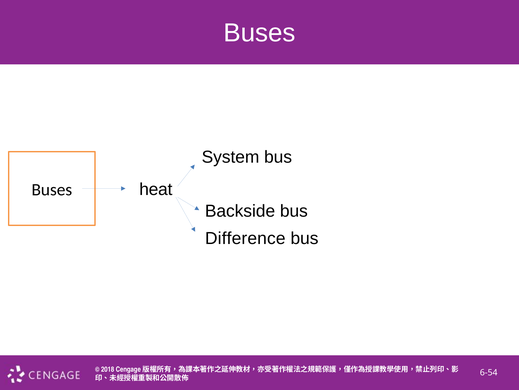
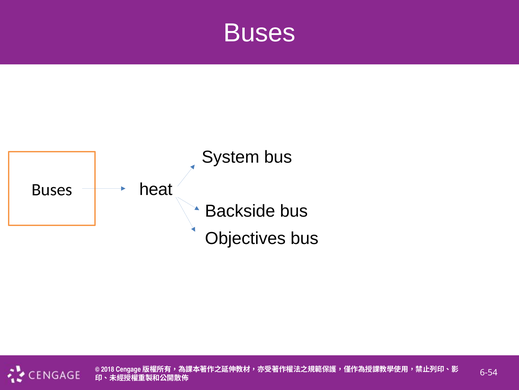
Difference: Difference -> Objectives (245, 238)
